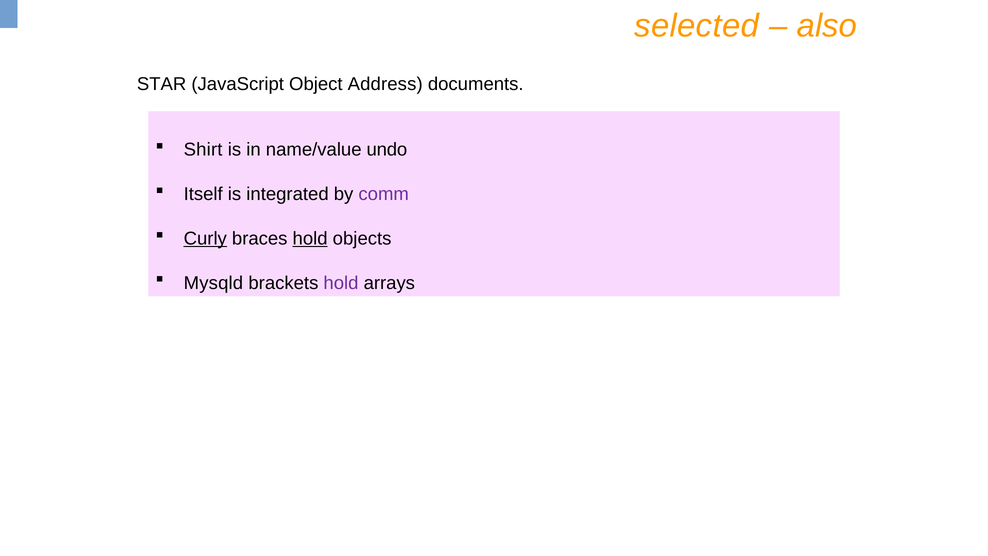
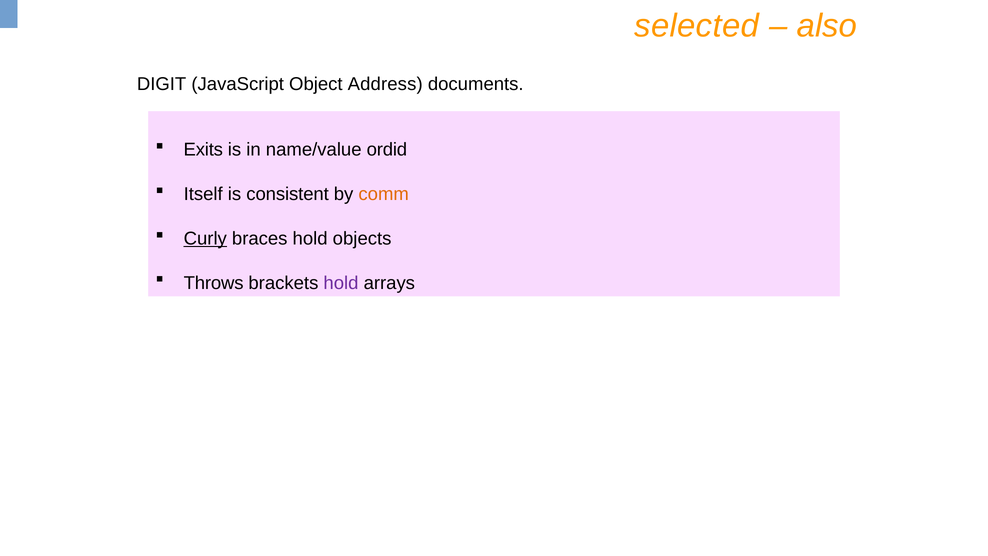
STAR: STAR -> DIGIT (162, 84)
Shirt: Shirt -> Exits (203, 149)
undo: undo -> ordid (387, 149)
integrated: integrated -> consistent (288, 194)
comm colour: purple -> orange (384, 194)
hold underline: present -> none (310, 238)
Mysqld: Mysqld -> Throws (214, 283)
